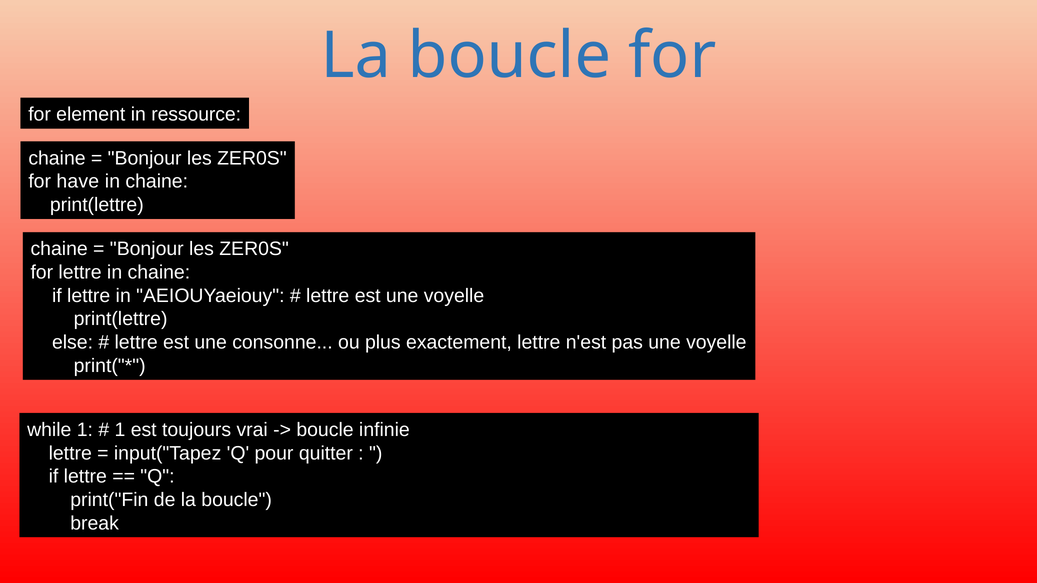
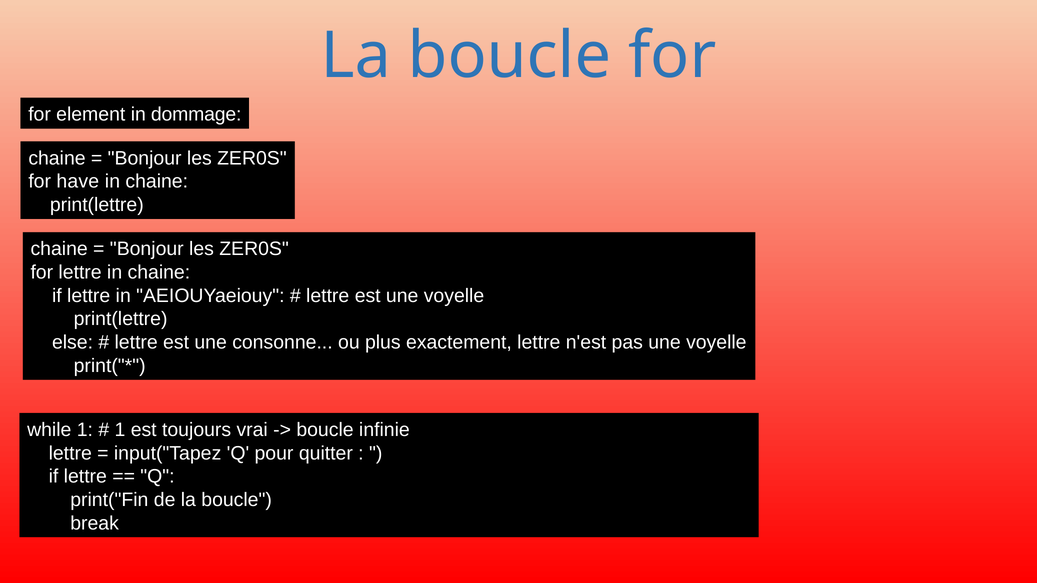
ressource: ressource -> dommage (196, 115)
